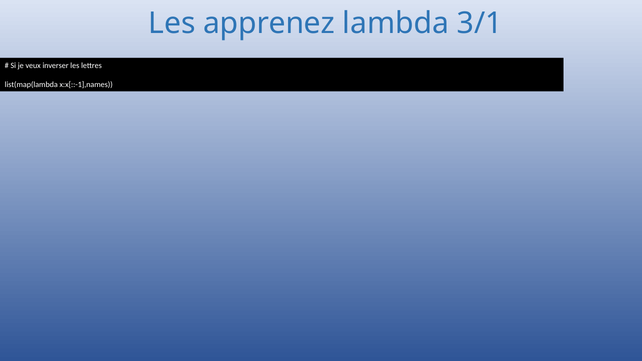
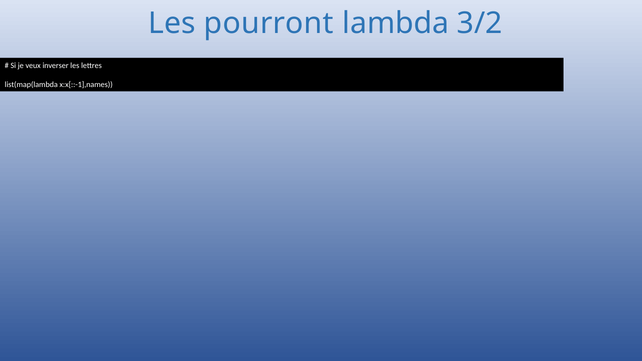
apprenez: apprenez -> pourront (269, 23)
3/1: 3/1 -> 3/2 (480, 23)
